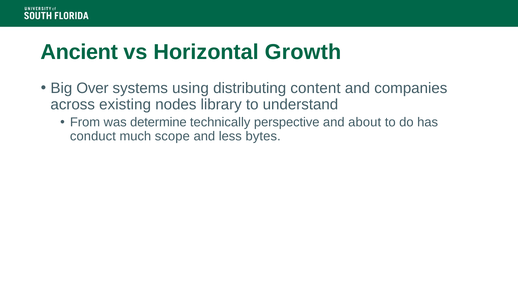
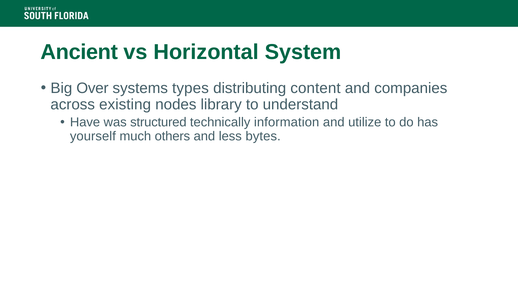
Growth: Growth -> System (303, 52)
using: using -> types (190, 88)
From: From -> Have (85, 122)
determine: determine -> structured (158, 122)
perspective: perspective -> information (287, 122)
about: about -> utilize (365, 122)
conduct: conduct -> yourself (93, 136)
scope: scope -> others (172, 136)
